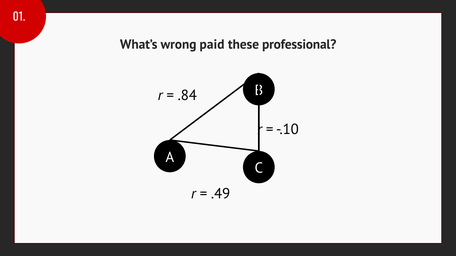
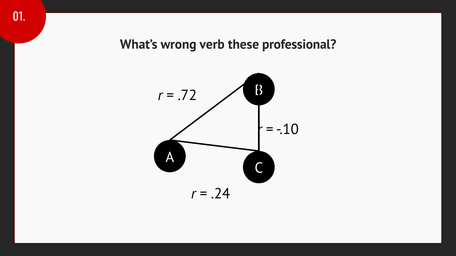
paid: paid -> verb (212, 45)
.84: .84 -> .72 (187, 96)
.49: .49 -> .24 (221, 194)
